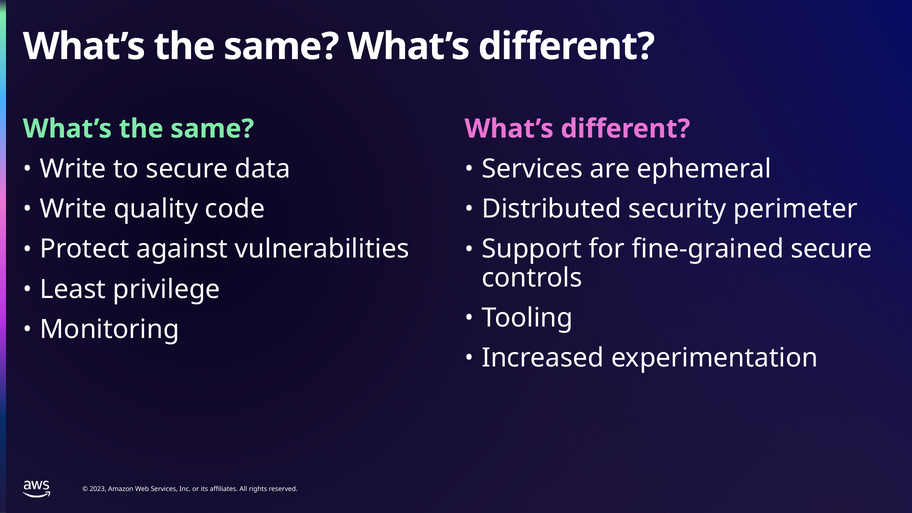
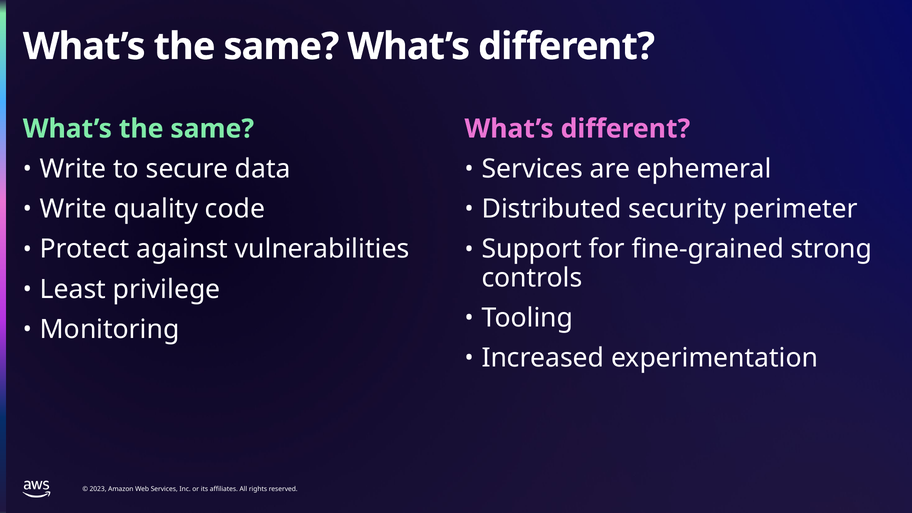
fine-grained secure: secure -> strong (831, 249)
